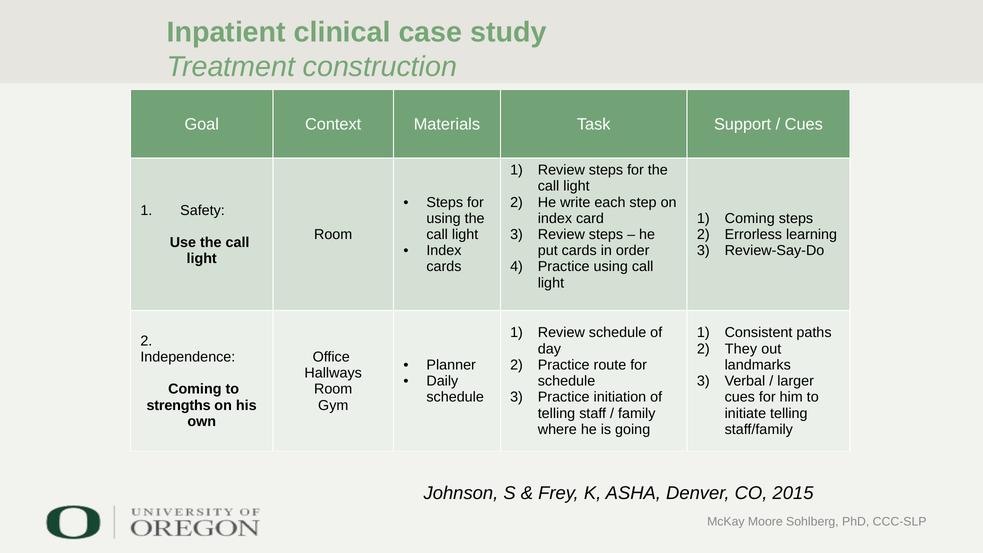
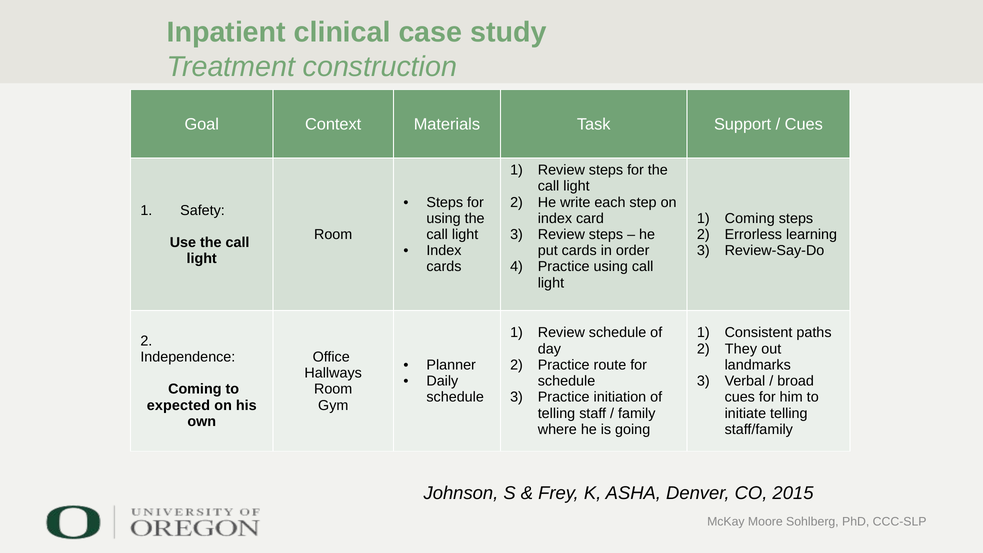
larger: larger -> broad (796, 381)
strengths: strengths -> expected (178, 405)
